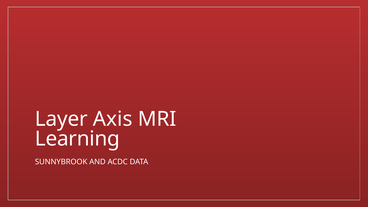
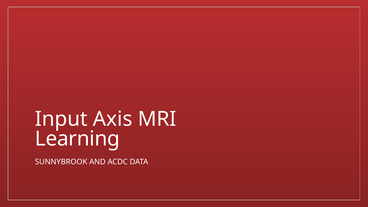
Layer: Layer -> Input (61, 119)
